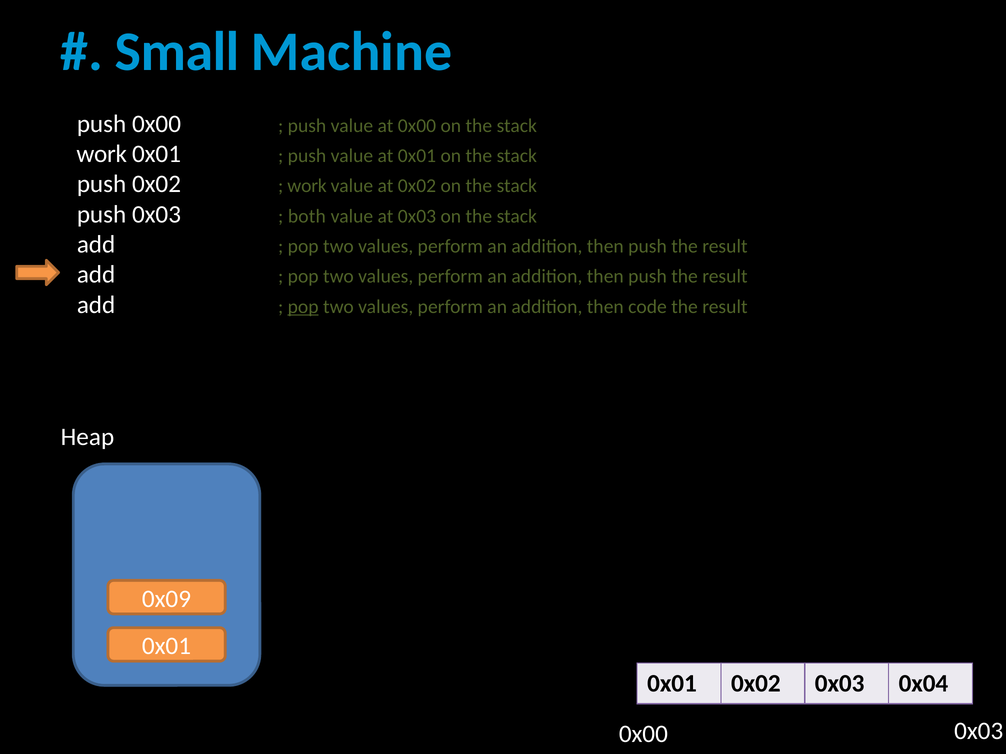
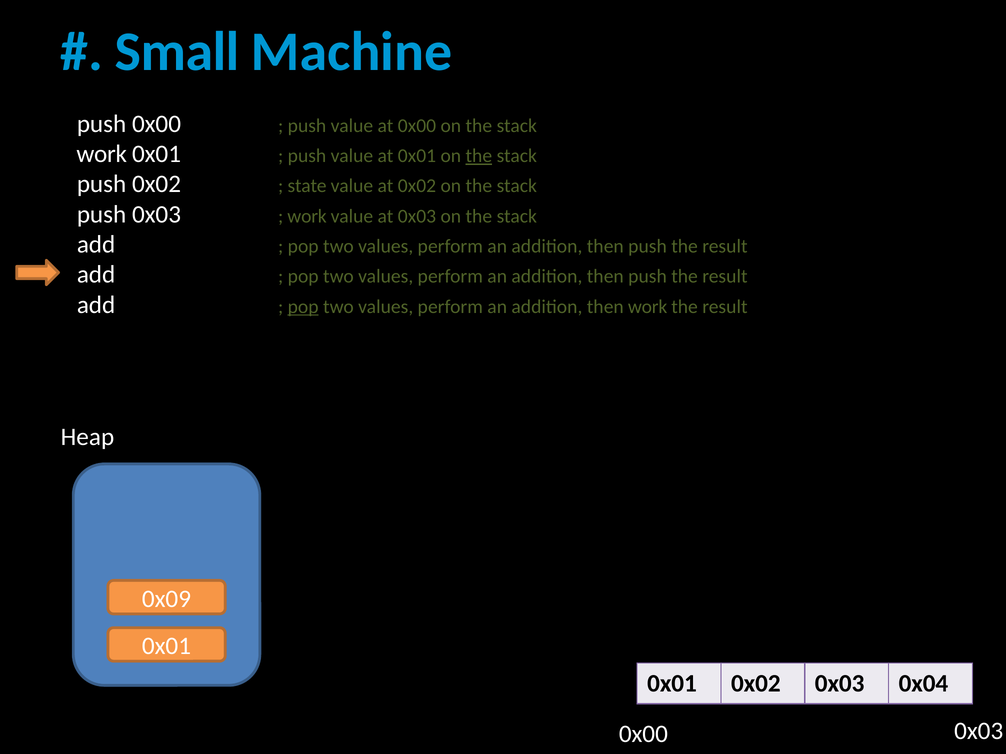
the underline: none -> present (479, 156)
work: work -> state (307, 186)
both: both -> work (307, 216)
then code: code -> work (648, 307)
